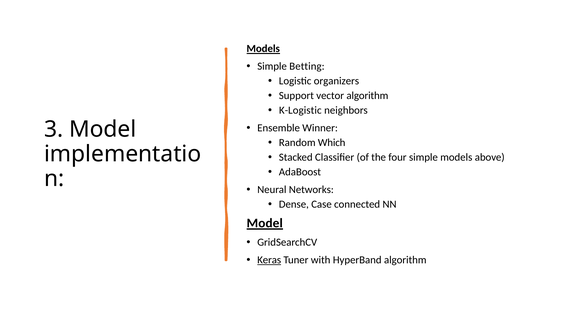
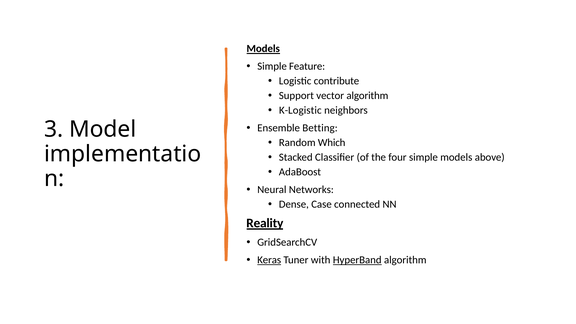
Betting: Betting -> Feature (307, 66)
organizers: organizers -> contribute (336, 81)
Winner: Winner -> Betting (320, 128)
Model: Model -> Reality (265, 223)
HyperBand underline: none -> present (357, 260)
